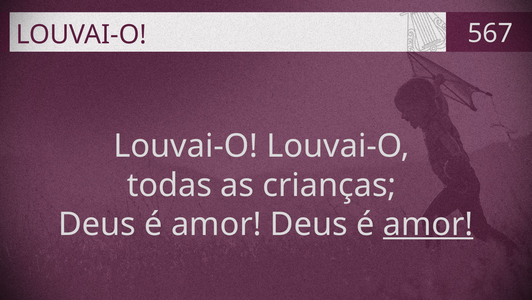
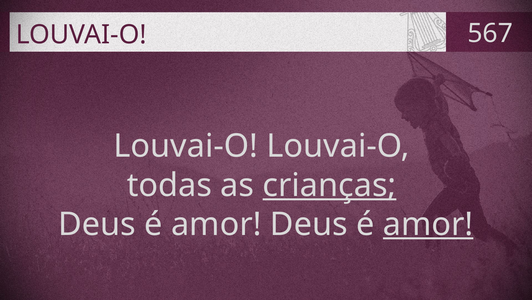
crianças underline: none -> present (329, 185)
